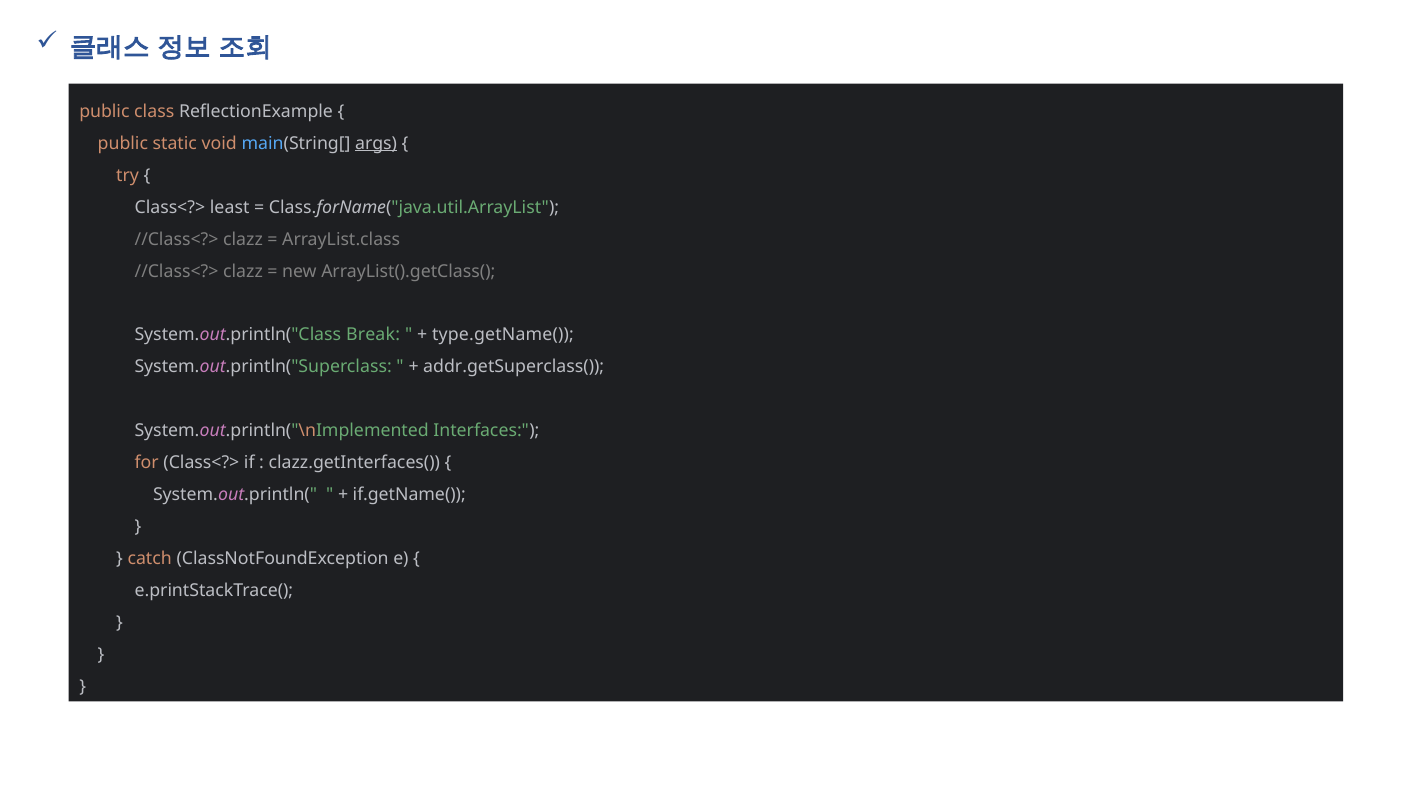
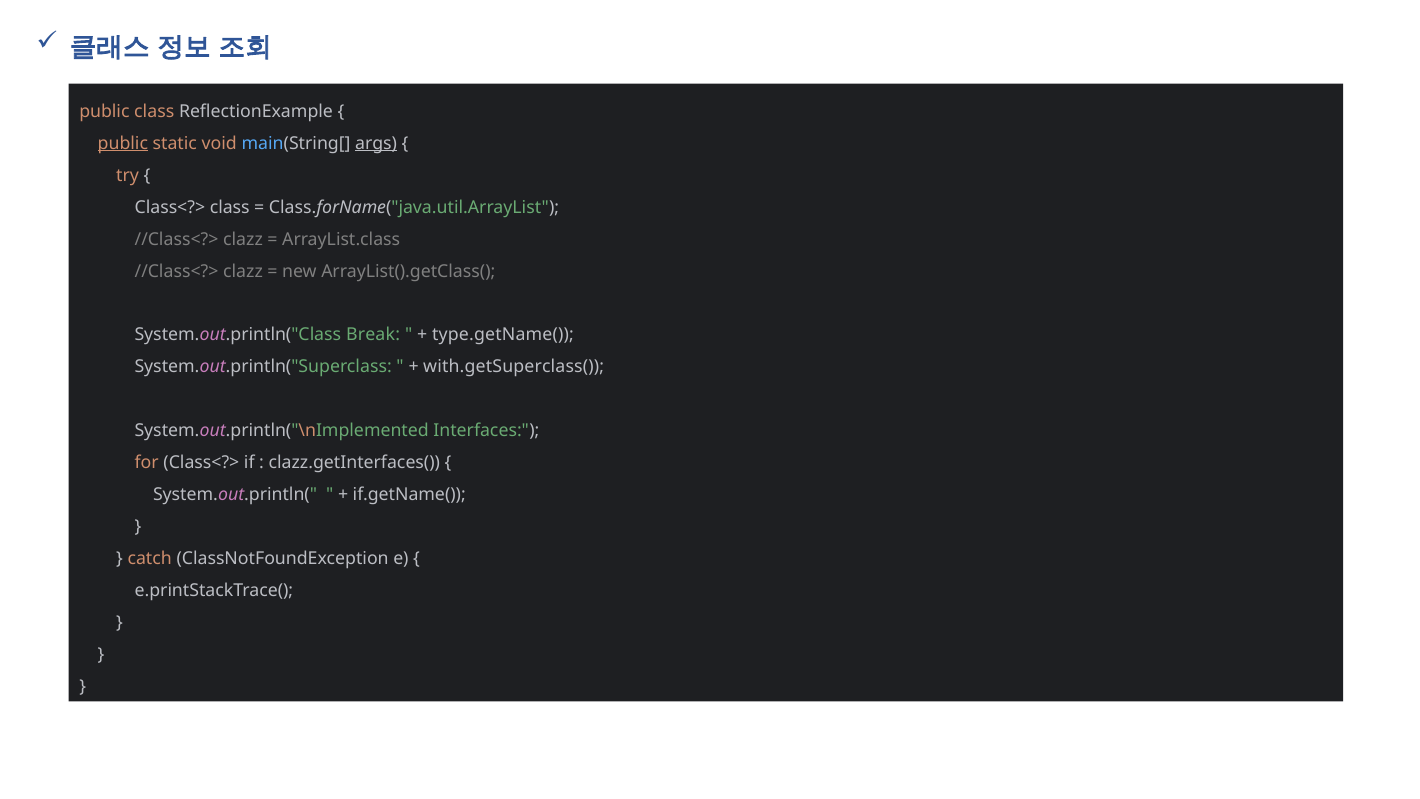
public underline: none -> present (123, 143)
Class<?> least: least -> class (230, 207)
addr.getSuperclass(: addr.getSuperclass( -> with.getSuperclass( (514, 367)
